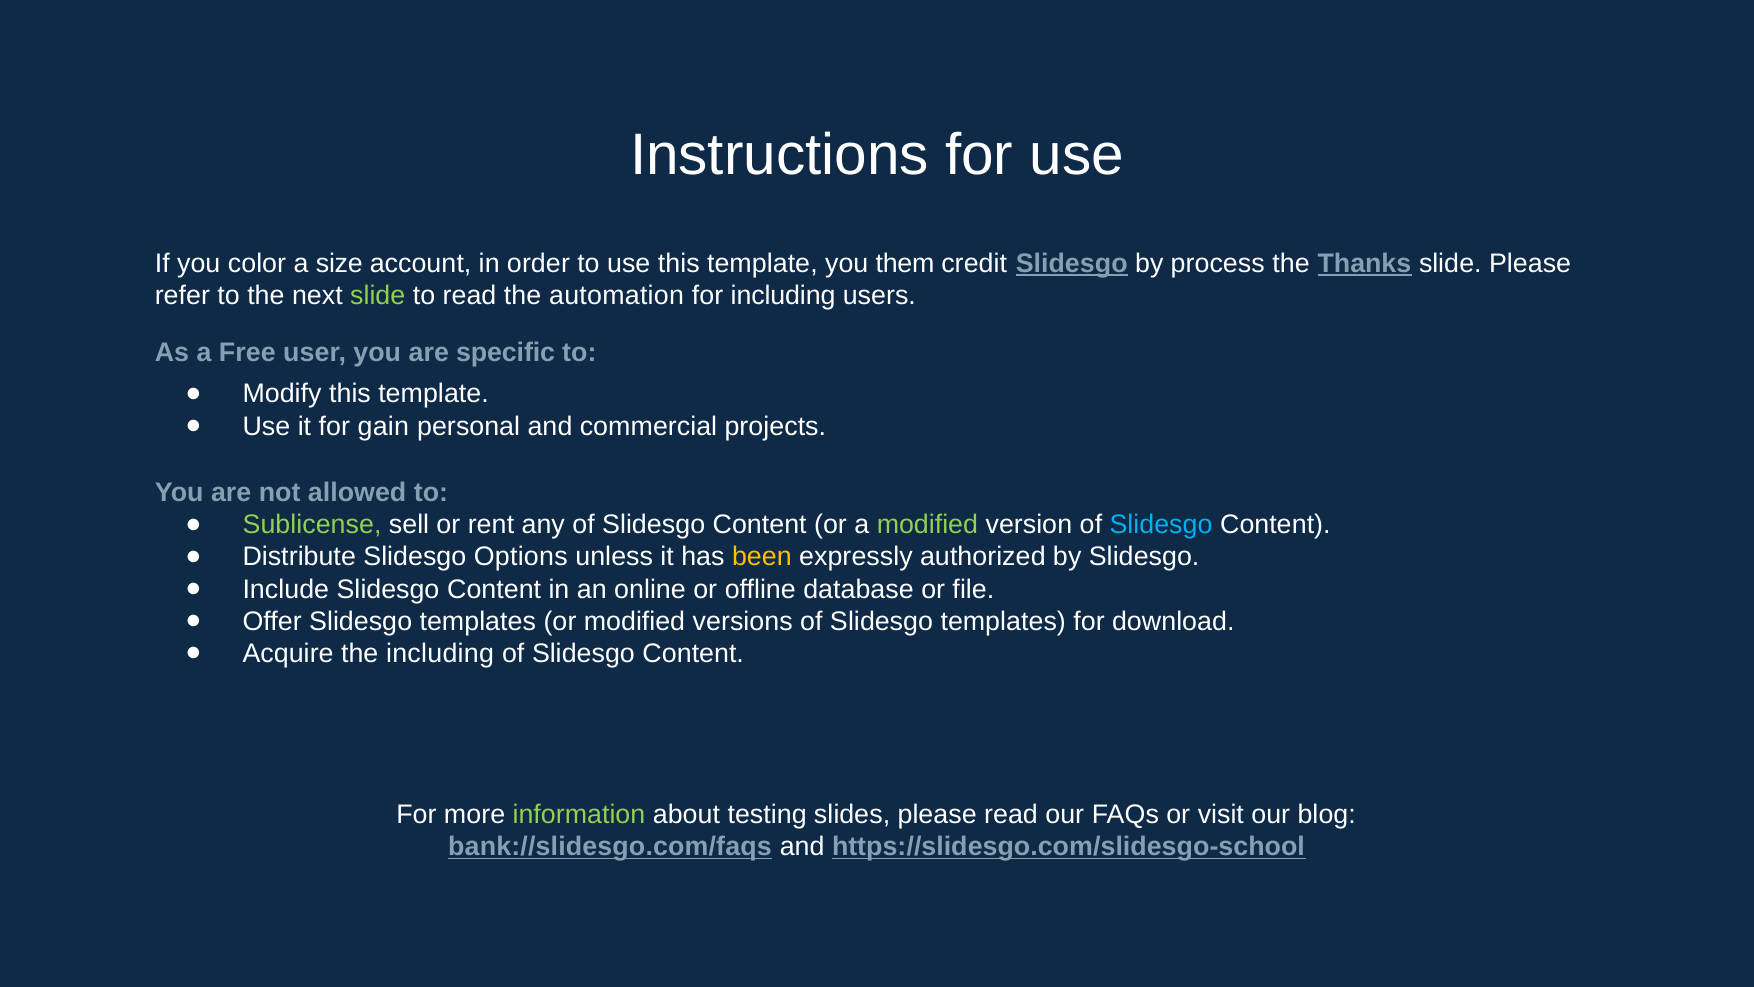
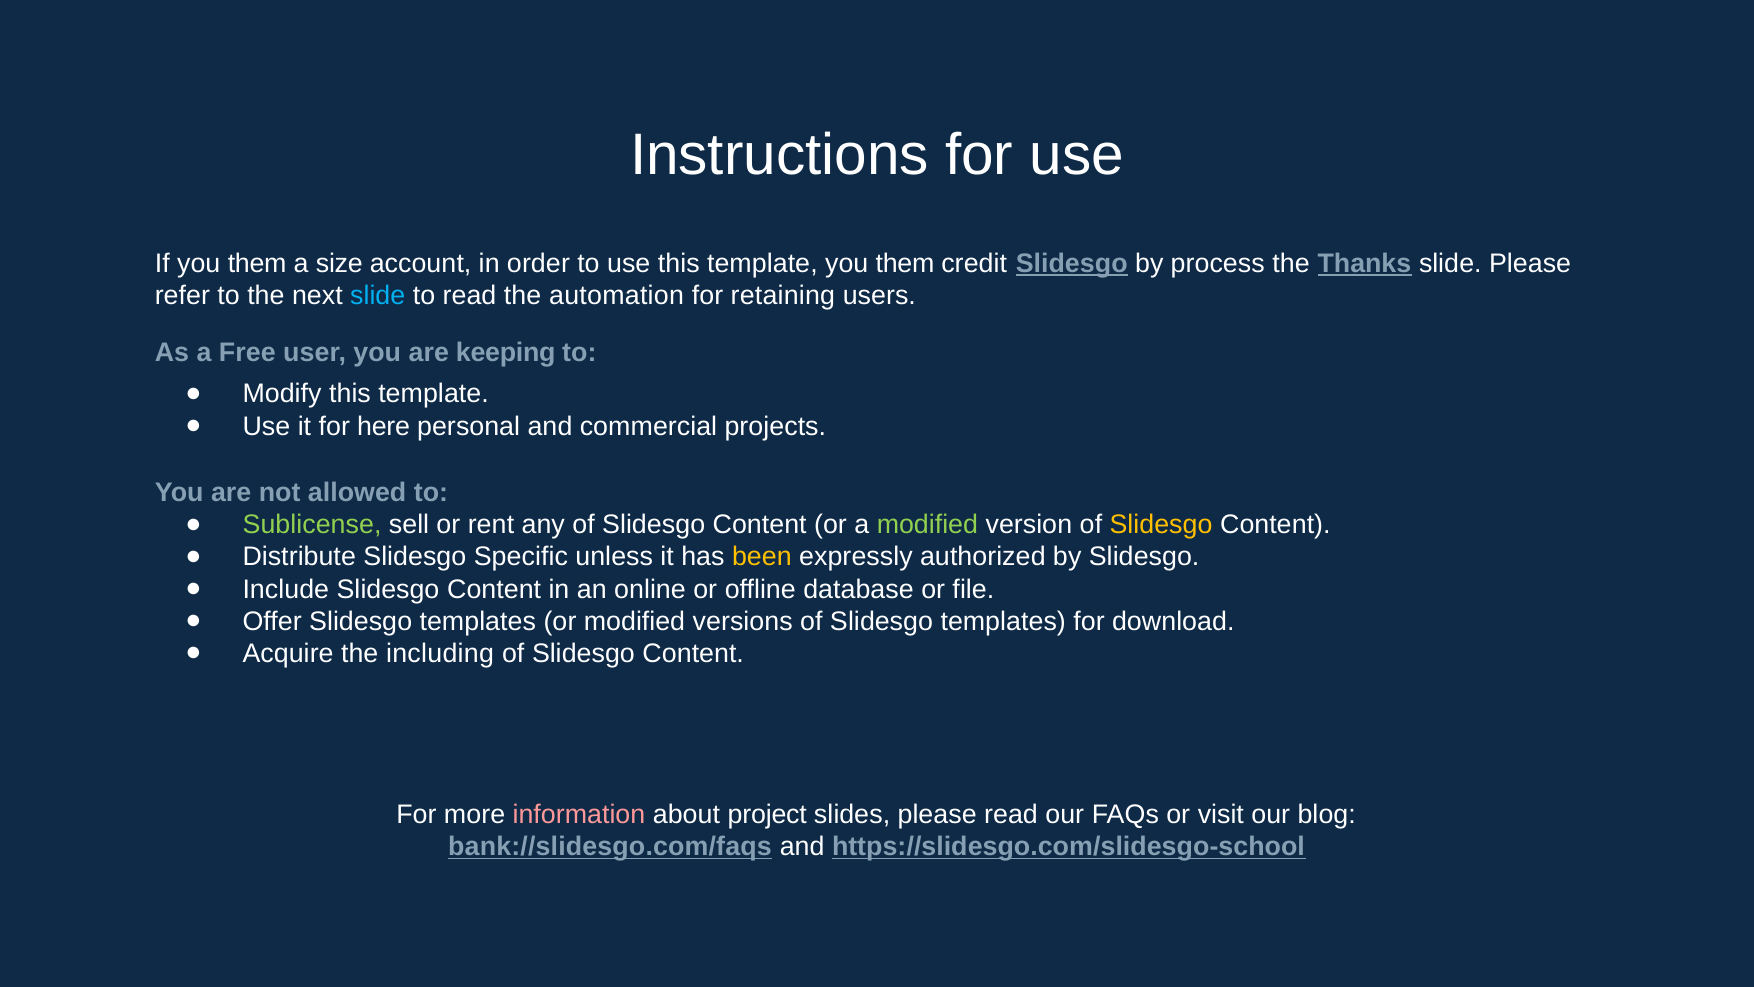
If you color: color -> them (257, 263)
slide colour: light green -> light blue (378, 295)
for including: including -> retaining (783, 295)
specific: specific -> keeping (506, 352)
gain: gain -> here (384, 426)
Slidesgo colour: light blue -> yellow (1161, 525)
Options: Options -> Specific (521, 557)
information colour: light green -> pink (579, 814)
testing: testing -> project (767, 814)
